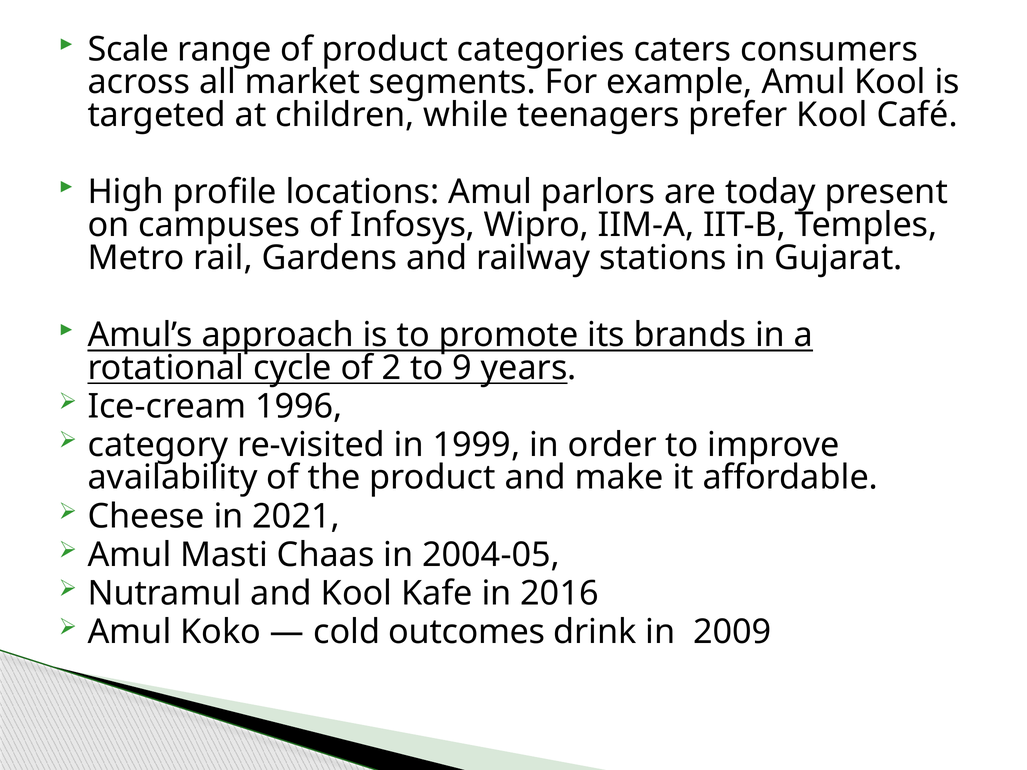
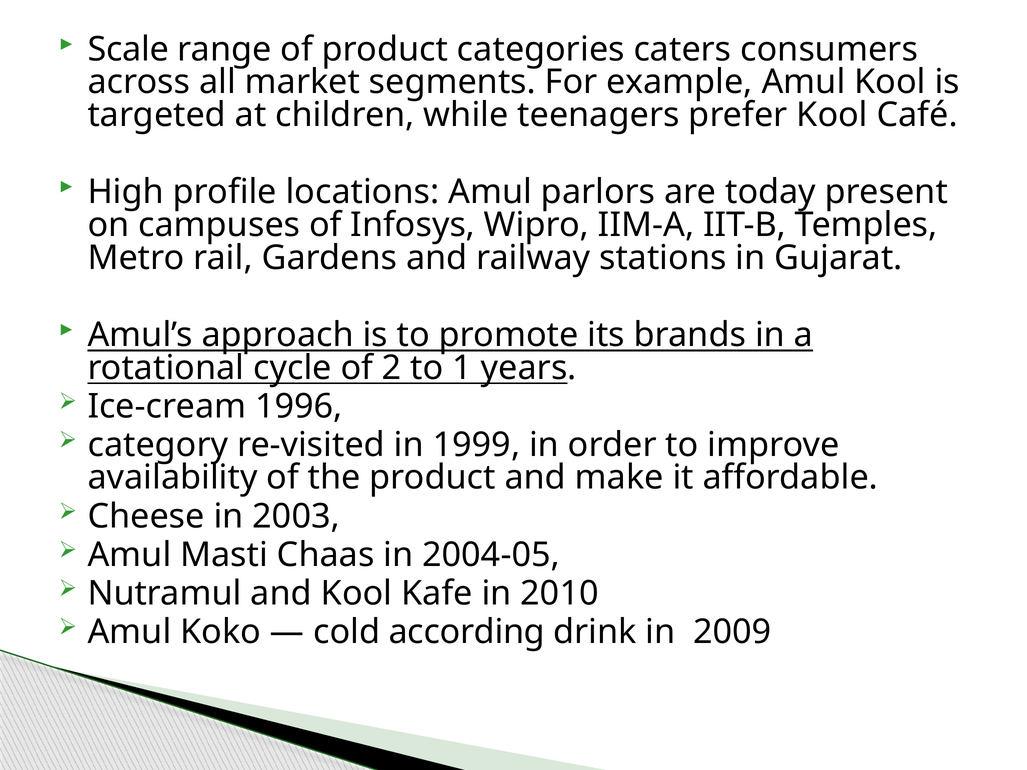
9: 9 -> 1 (462, 368)
2021: 2021 -> 2003 (296, 516)
2016: 2016 -> 2010 (560, 594)
outcomes: outcomes -> according (467, 632)
